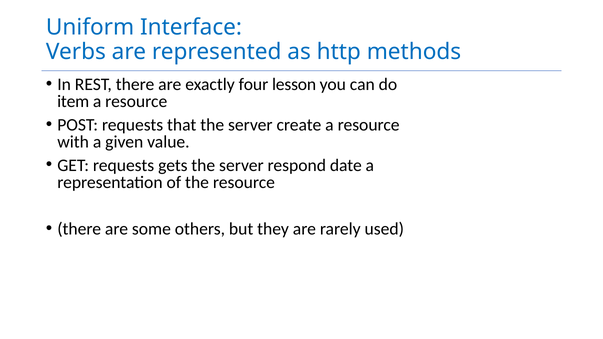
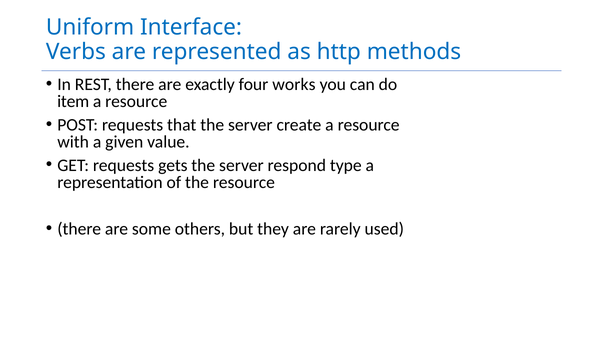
lesson: lesson -> works (294, 84)
date: date -> type (346, 165)
